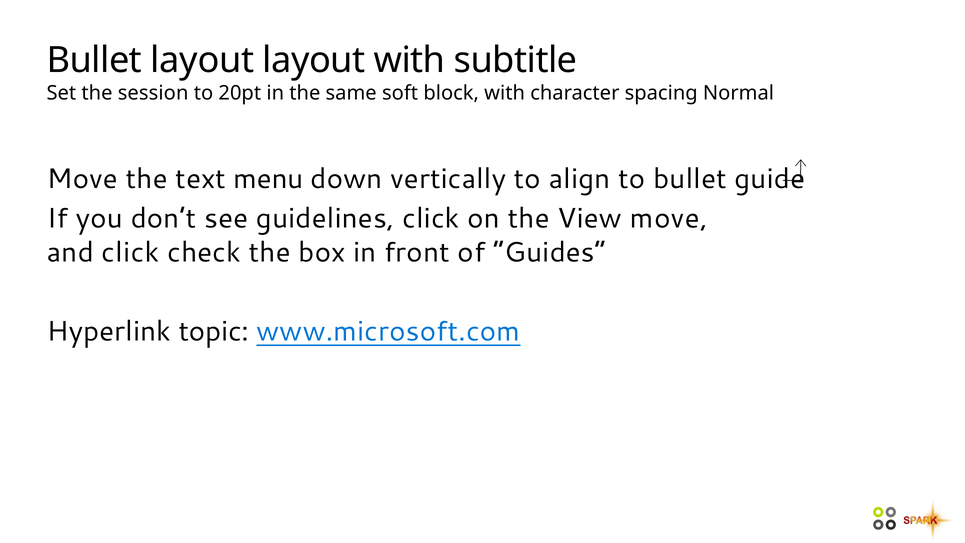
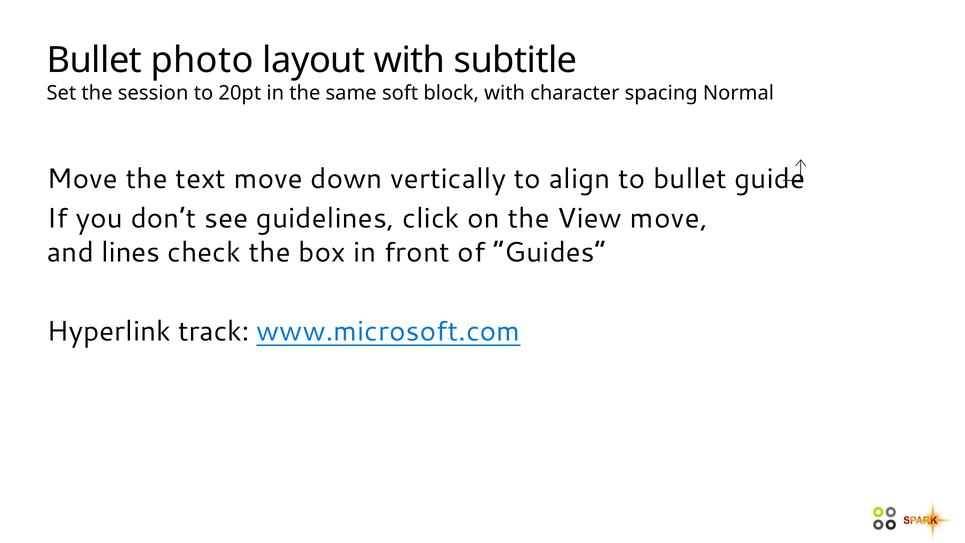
Bullet layout: layout -> photo (202, 60)
text menu: menu -> move (268, 179)
and click: click -> lines (131, 252)
topic: topic -> track (214, 331)
